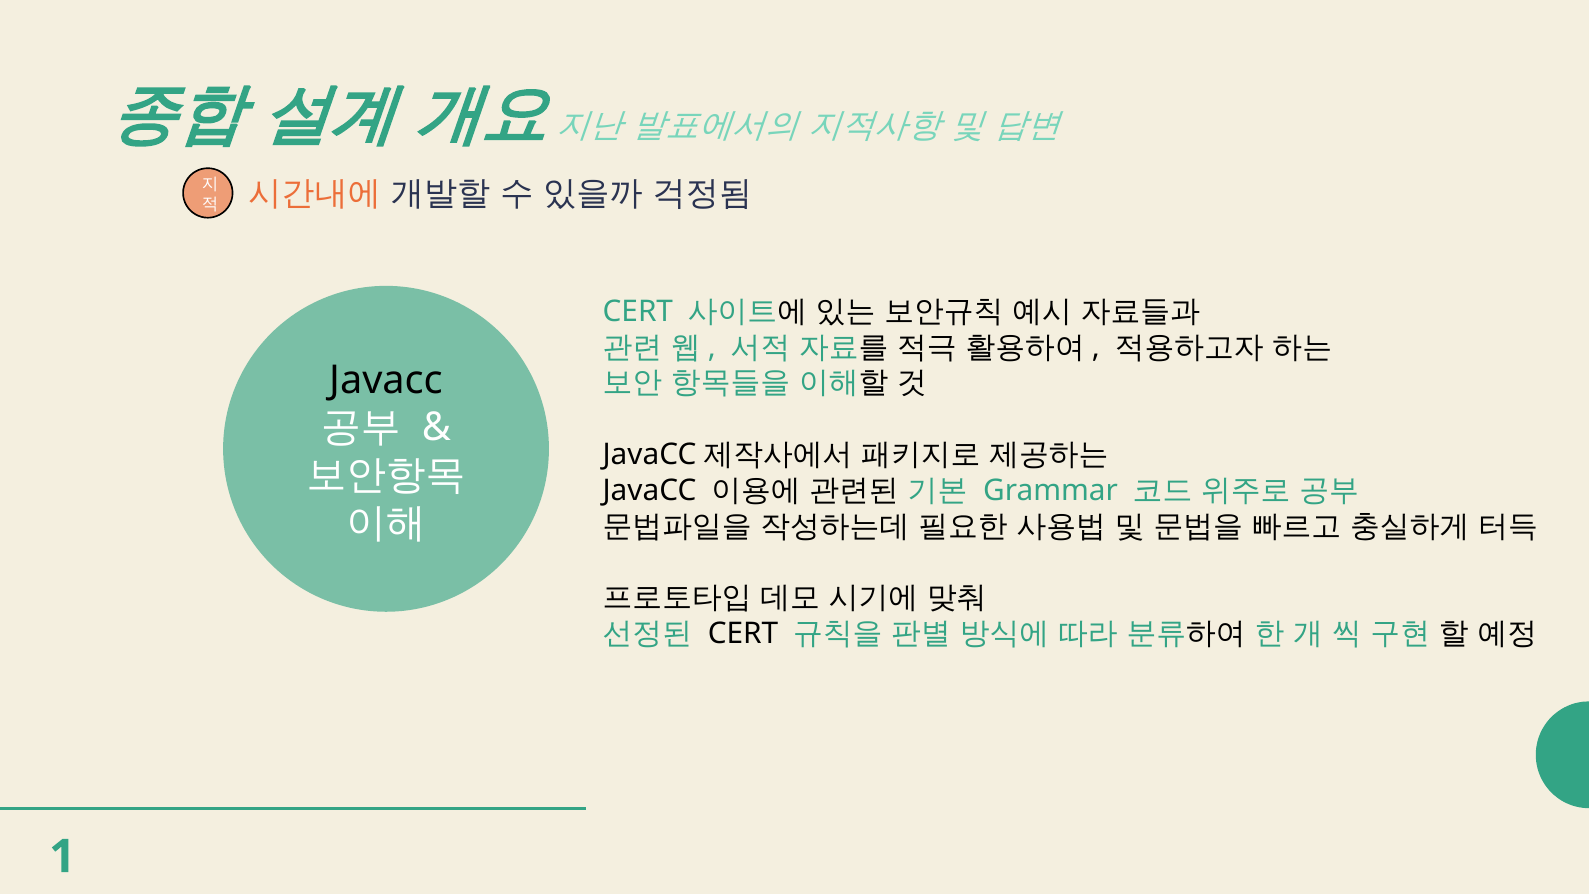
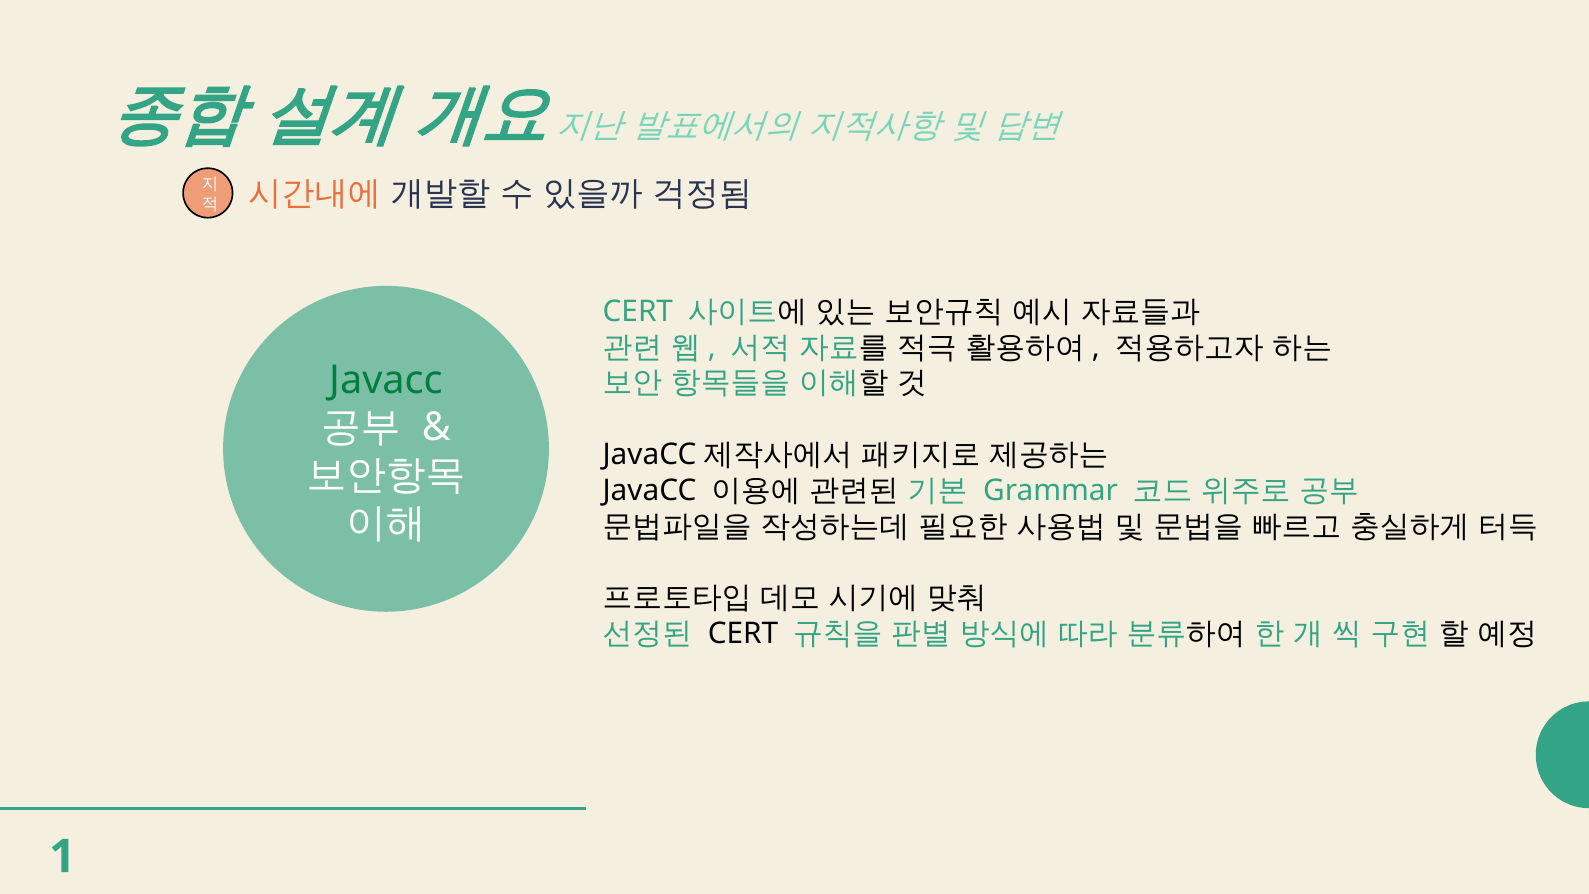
Javacc colour: black -> green (386, 380)
